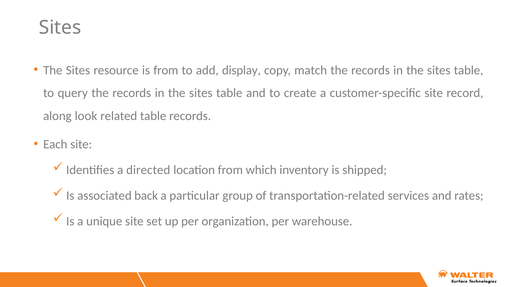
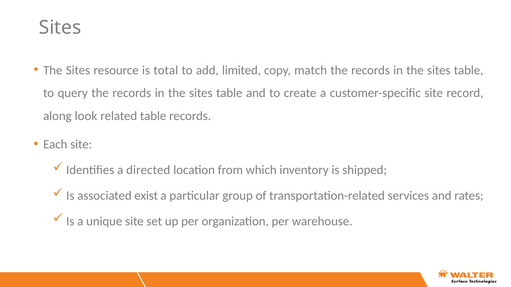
is from: from -> total (166, 70)
display: display -> limited (241, 70)
back: back -> exist (146, 196)
